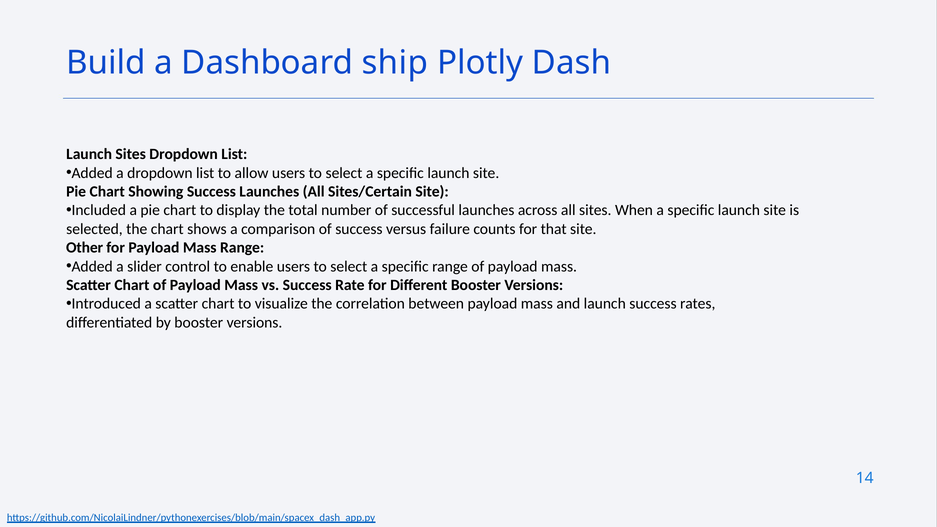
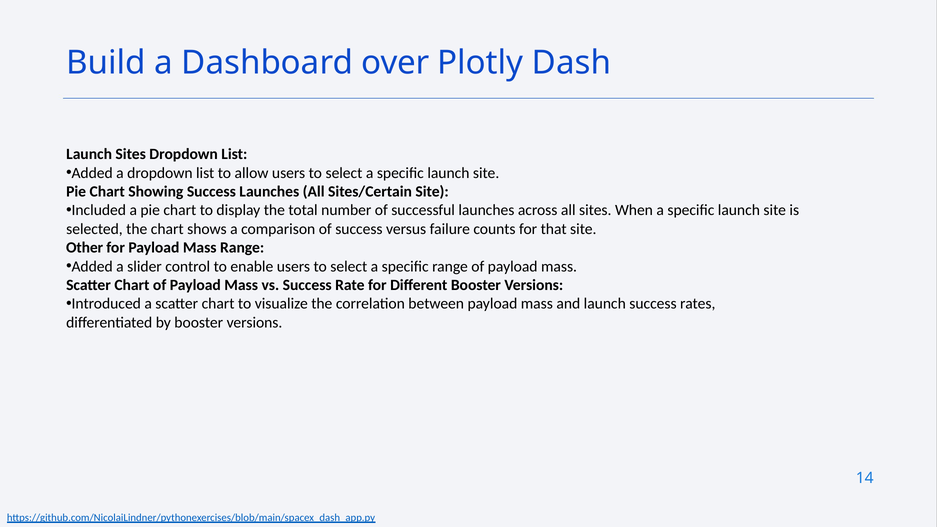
ship: ship -> over (395, 63)
